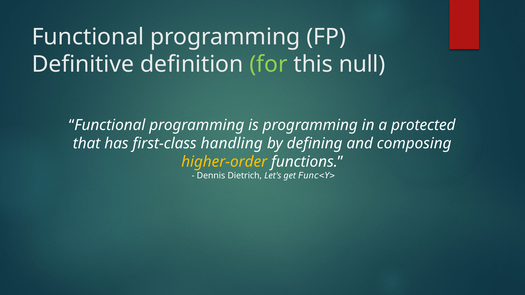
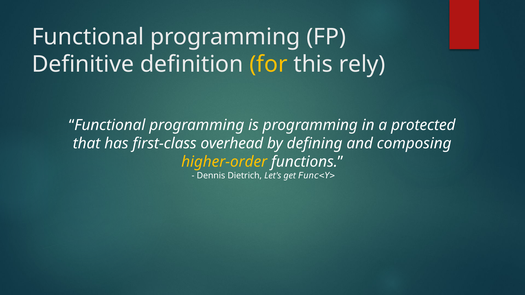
for colour: light green -> yellow (268, 64)
null: null -> rely (362, 64)
handling: handling -> overhead (232, 143)
